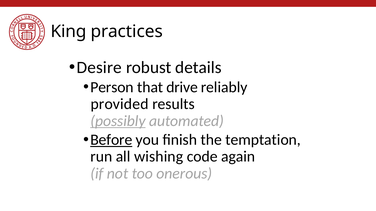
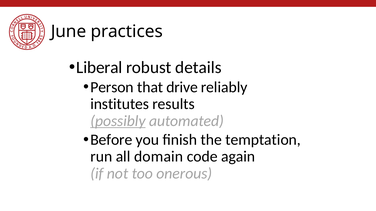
King: King -> June (68, 32)
Desire: Desire -> Liberal (99, 68)
provided: provided -> institutes (120, 104)
Before underline: present -> none (111, 140)
wishing: wishing -> domain (159, 157)
